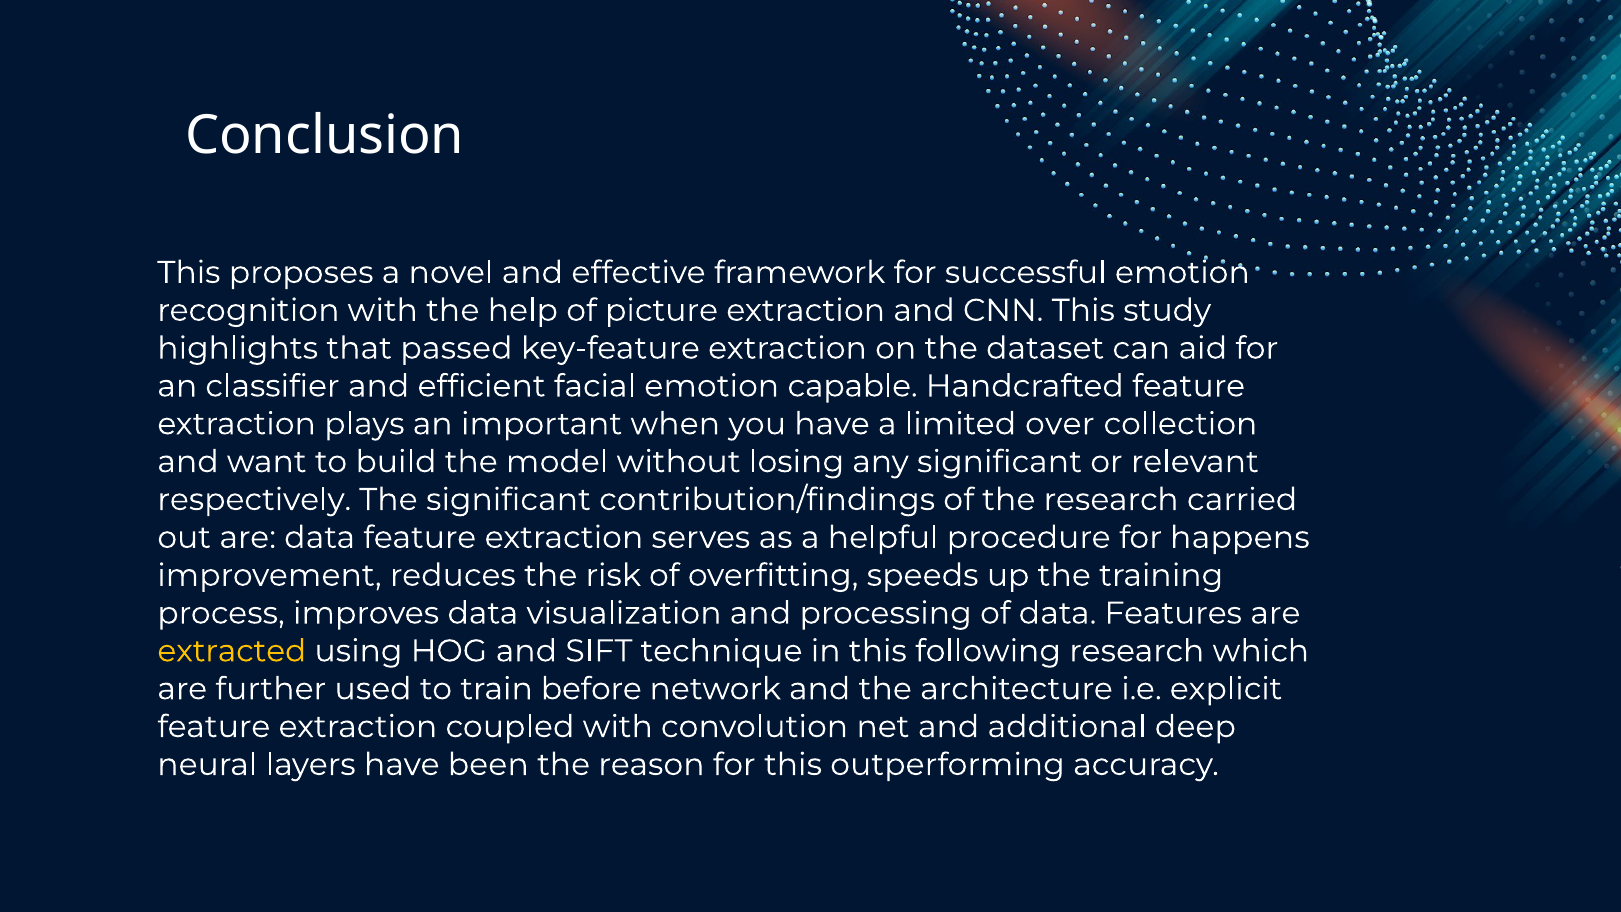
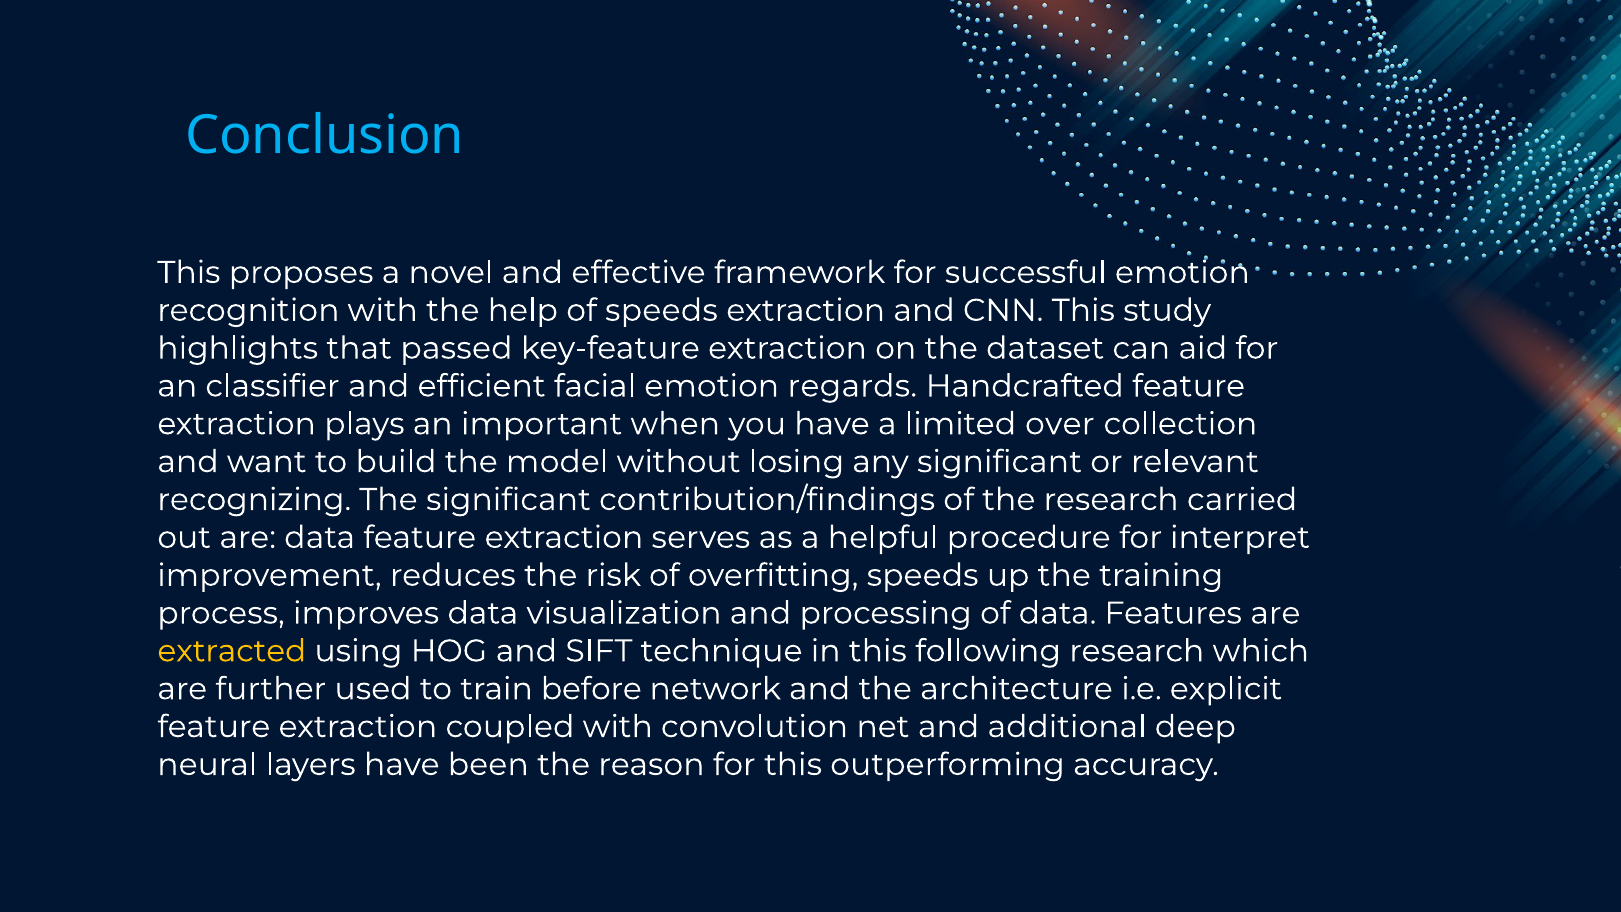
Conclusion colour: white -> light blue (325, 135)
of picture: picture -> speeds (661, 310)
capable: capable -> regards (852, 386)
respectively: respectively -> recognizing (254, 500)
happens: happens -> interpret (1240, 537)
